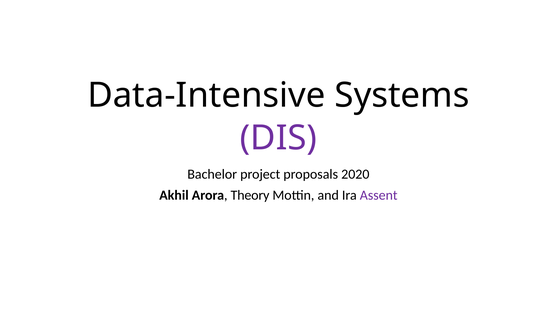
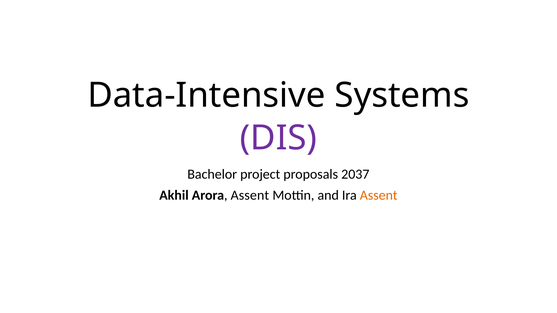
2020: 2020 -> 2037 (355, 174)
Arora Theory: Theory -> Assent (250, 195)
Assent colour: purple -> orange (379, 195)
